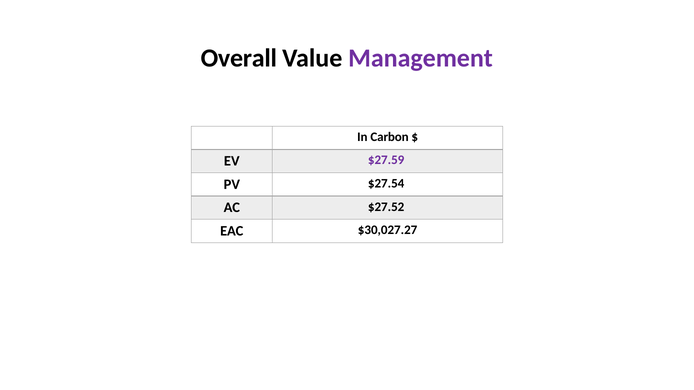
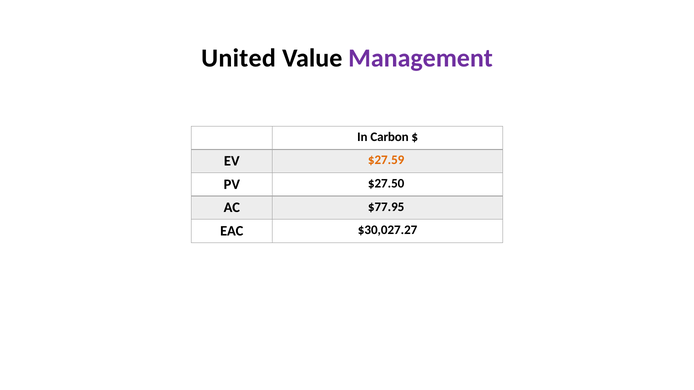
Overall: Overall -> United (239, 58)
$27.59 colour: purple -> orange (386, 160)
$27.54: $27.54 -> $27.50 (386, 184)
$27.52: $27.52 -> $77.95 (386, 207)
